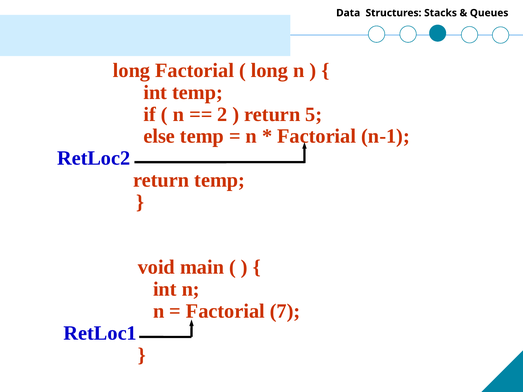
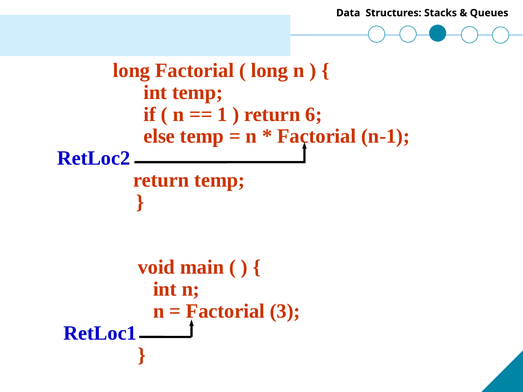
2: 2 -> 1 (222, 114)
5: 5 -> 6 (314, 114)
7: 7 -> 3 (285, 311)
